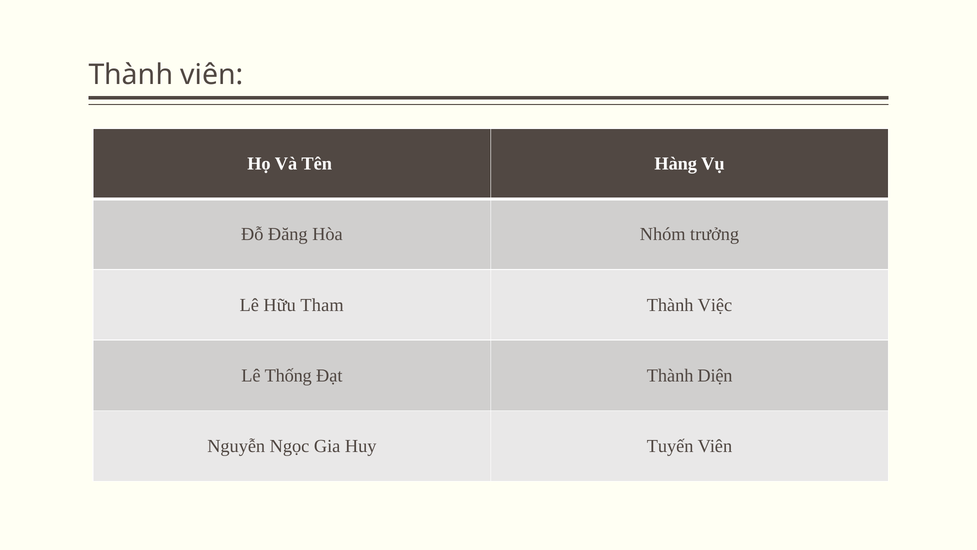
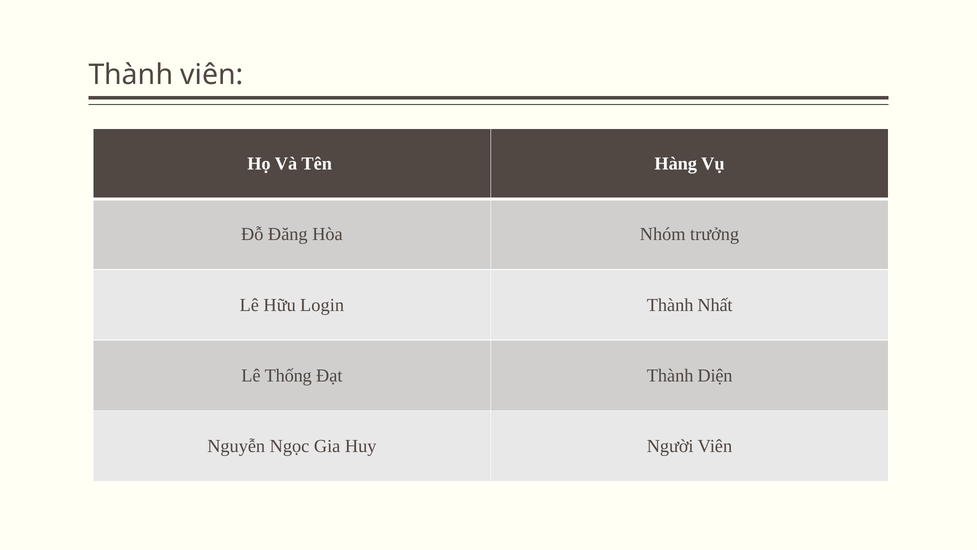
Tham: Tham -> Login (322, 305)
Việc: Việc -> Nhất (715, 305)
Tuyến: Tuyến -> Người (670, 446)
